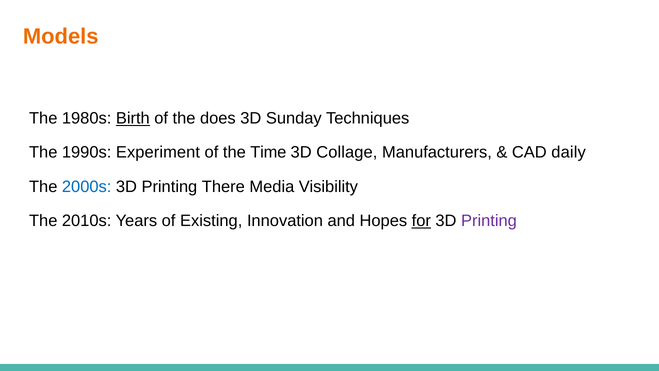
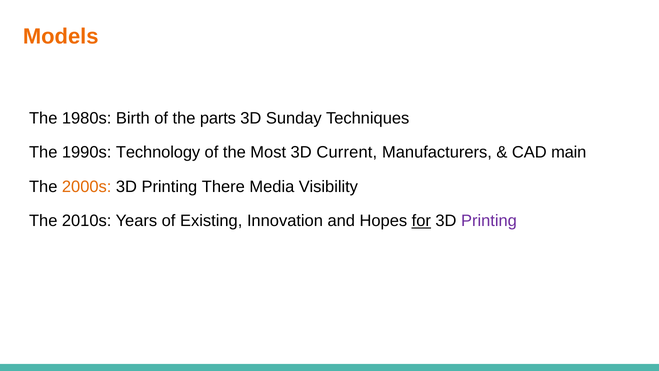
Birth underline: present -> none (133, 118)
does: does -> parts (218, 118)
Experiment: Experiment -> Technology (158, 152)
Time: Time -> Most (268, 152)
Collage: Collage -> Current (347, 152)
daily: daily -> main (569, 152)
2000s colour: blue -> orange (87, 187)
